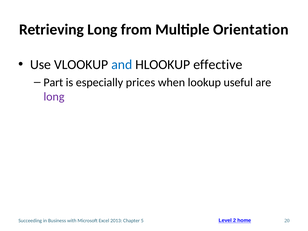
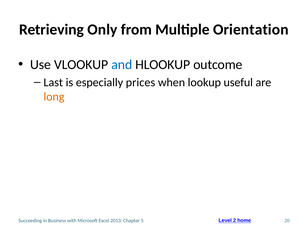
Retrieving Long: Long -> Only (102, 30)
effective: effective -> outcome (218, 65)
Part: Part -> Last (53, 82)
long colour: purple -> orange (54, 97)
